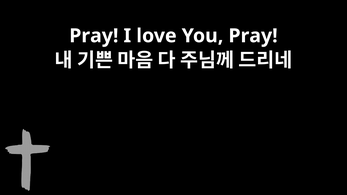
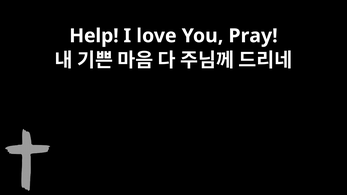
Pray: Pray -> Help (94, 36)
